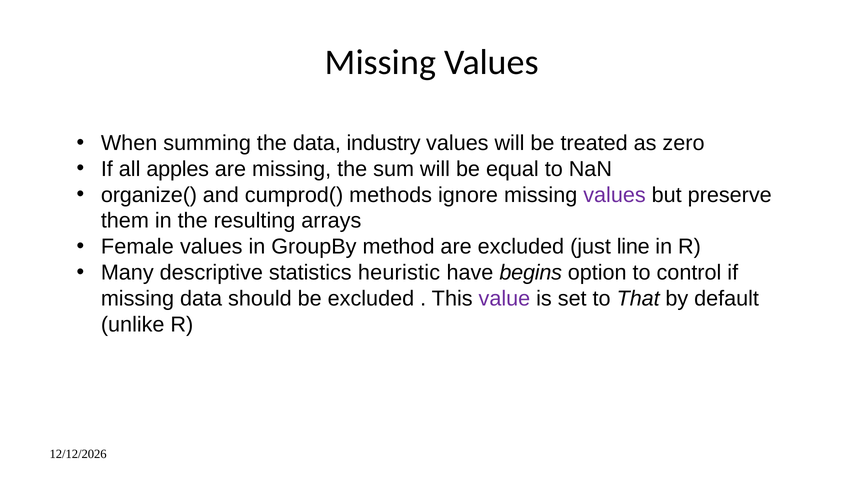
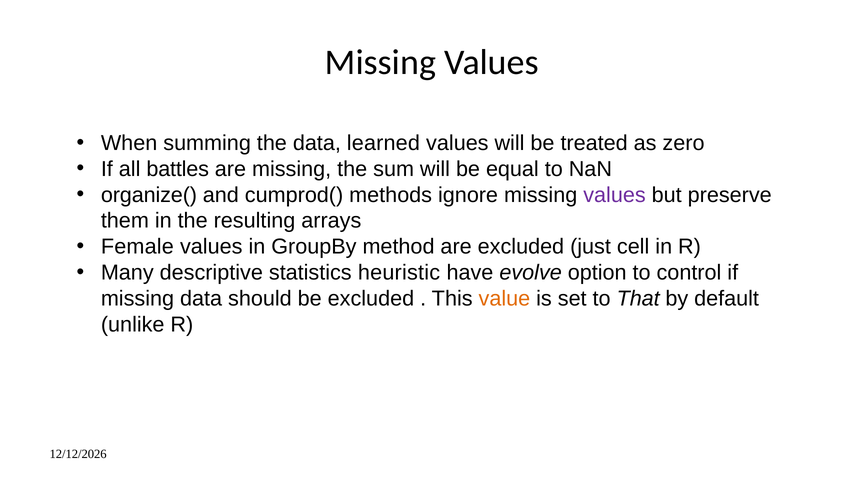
industry: industry -> learned (383, 143)
apples: apples -> battles (178, 169)
line: line -> cell (633, 247)
begins: begins -> evolve (531, 273)
value colour: purple -> orange (504, 299)
